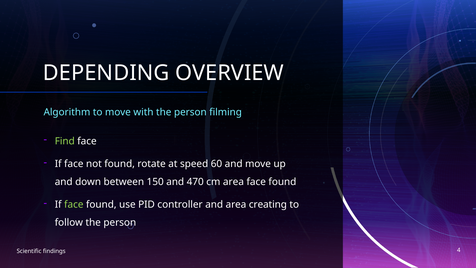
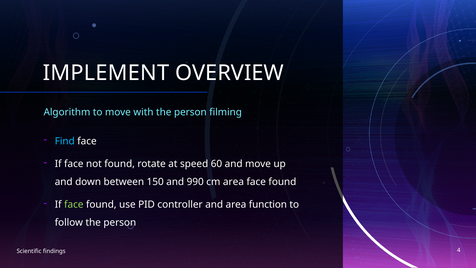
DEPENDING: DEPENDING -> IMPLEMENT (106, 73)
Find colour: light green -> light blue (65, 141)
470: 470 -> 990 (195, 182)
creating: creating -> function (268, 205)
